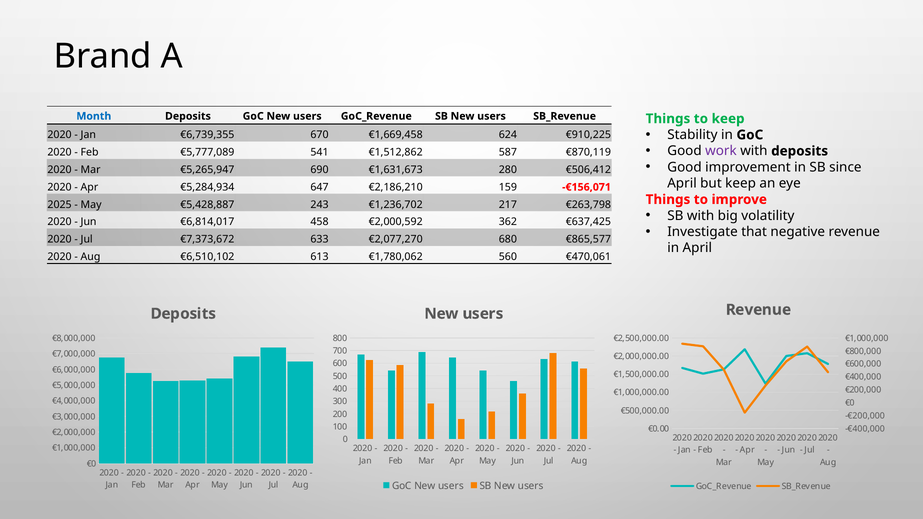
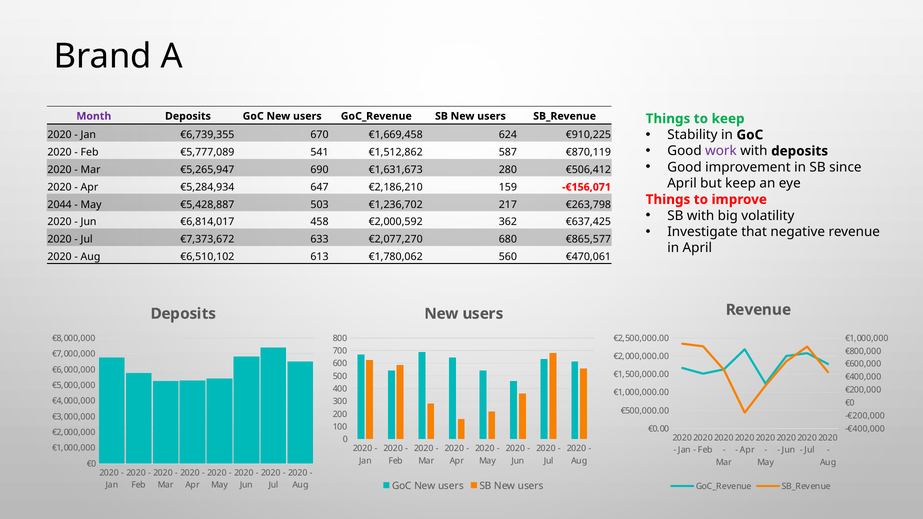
Month colour: blue -> purple (94, 116)
2025: 2025 -> 2044 (60, 205)
243: 243 -> 503 (320, 205)
